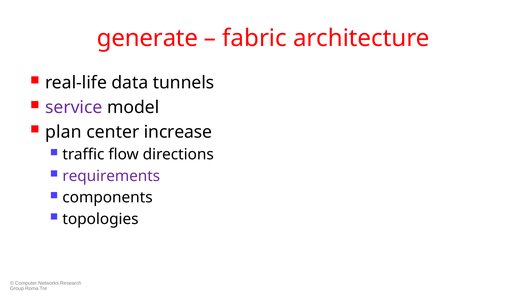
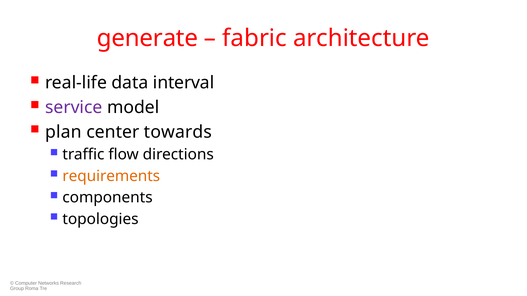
tunnels: tunnels -> interval (184, 83)
increase: increase -> towards (178, 132)
requirements colour: purple -> orange (111, 176)
